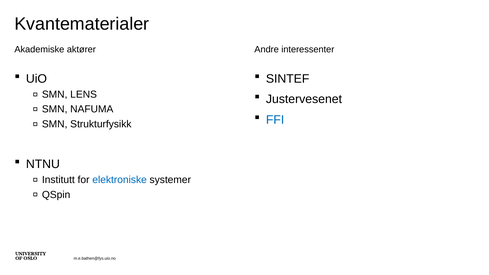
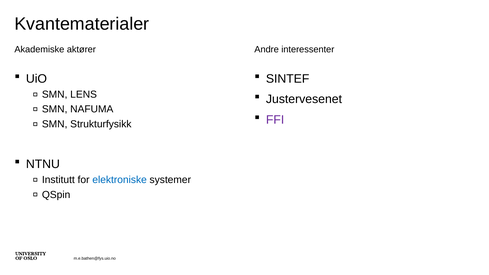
FFI colour: blue -> purple (275, 120)
